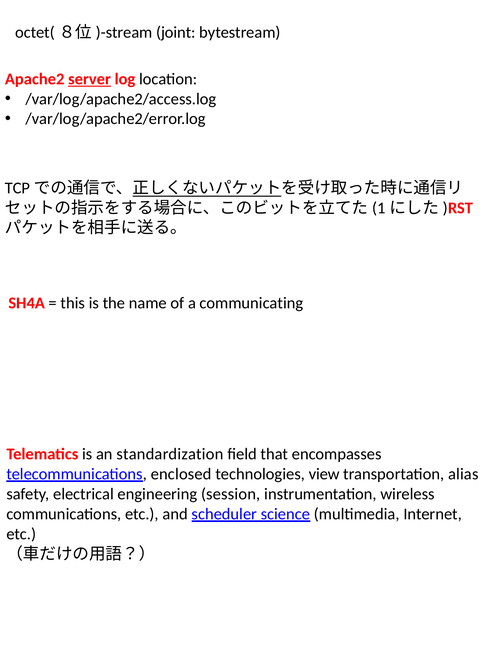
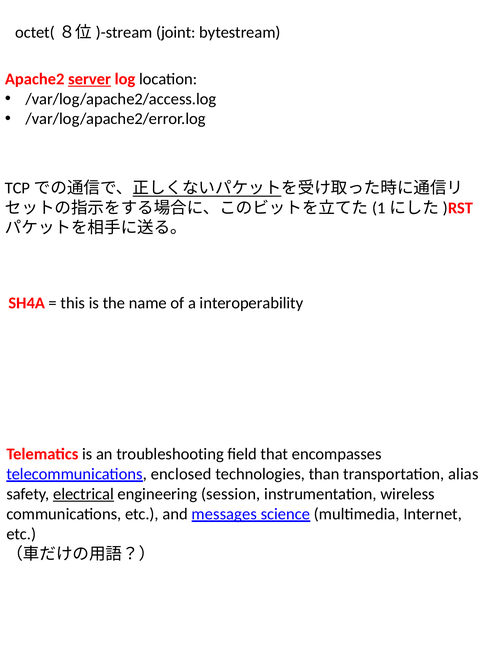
communicating: communicating -> interoperability (251, 303)
standardization: standardization -> troubleshooting (170, 454)
view: view -> than (324, 474)
electrical underline: none -> present (84, 494)
scheduler: scheduler -> messages (224, 514)
